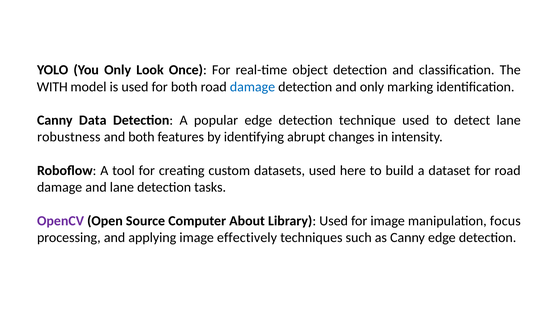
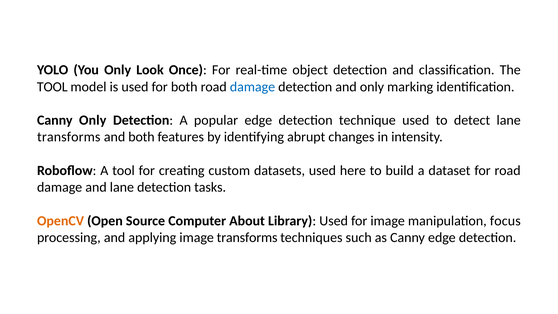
WITH: WITH -> TOOL (52, 87)
Canny Data: Data -> Only (93, 120)
robustness: robustness -> transforms (69, 137)
OpenCV colour: purple -> orange (61, 221)
image effectively: effectively -> transforms (247, 237)
